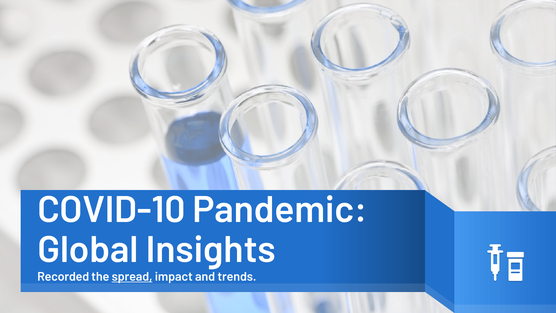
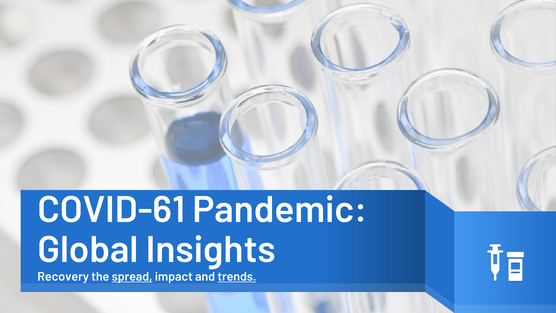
COVID-10: COVID-10 -> COVID-61 (111, 210)
Recorded: Recorded -> Recovery (63, 277)
trends underline: none -> present (237, 277)
